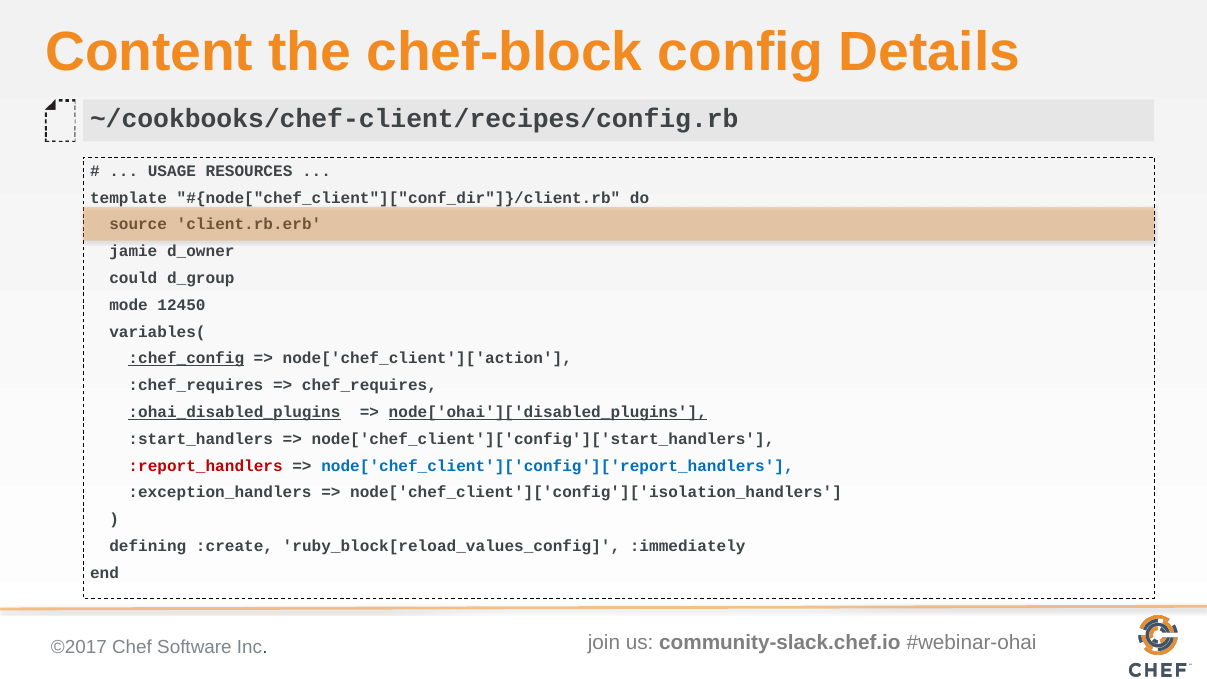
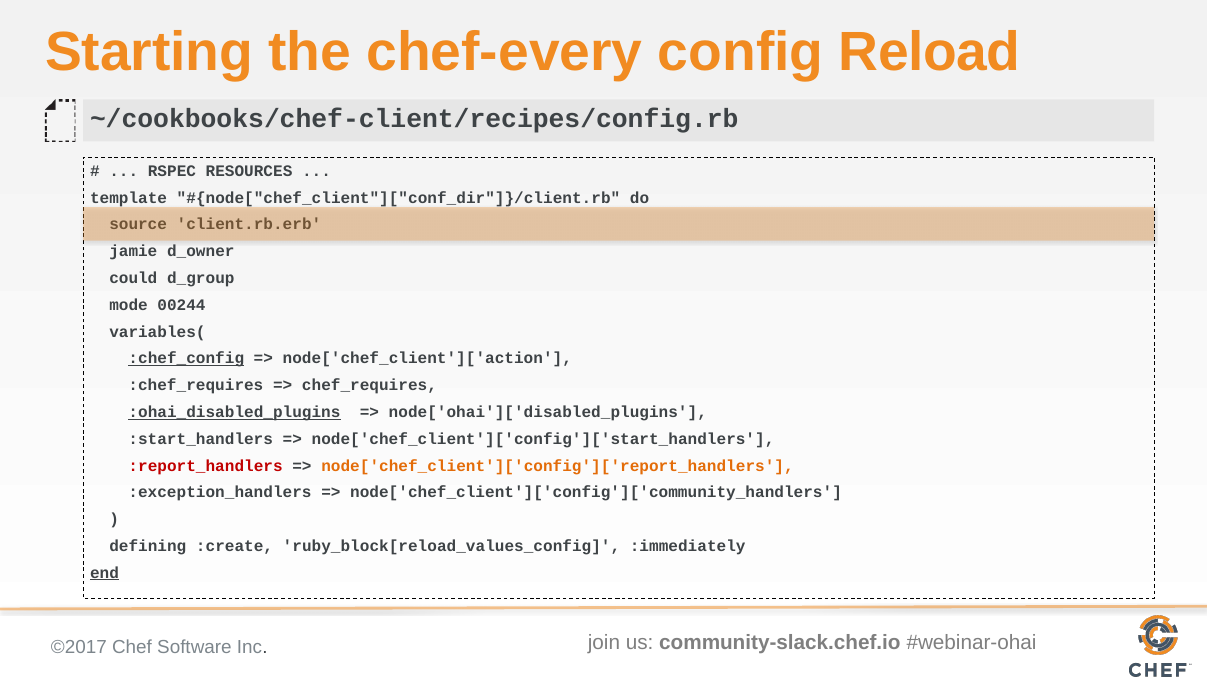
Content: Content -> Starting (149, 52)
chef-block: chef-block -> chef-every (505, 52)
Details: Details -> Reload (930, 52)
USAGE: USAGE -> RSPEC (172, 171)
12450: 12450 -> 00244 (182, 305)
node['ohai']['disabled_plugins underline: present -> none (548, 412)
node['chef_client']['config']['report_handlers colour: blue -> orange (557, 466)
node['chef_client']['config']['isolation_handlers: node['chef_client']['config']['isolation_handlers -> node['chef_client']['config']['community_handlers (596, 492)
end underline: none -> present (104, 573)
